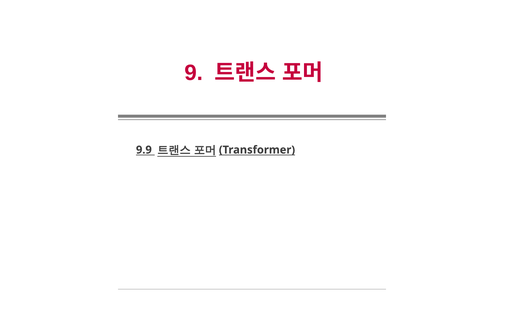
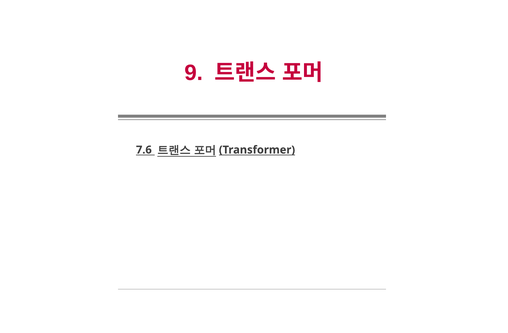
9.9: 9.9 -> 7.6 (144, 150)
